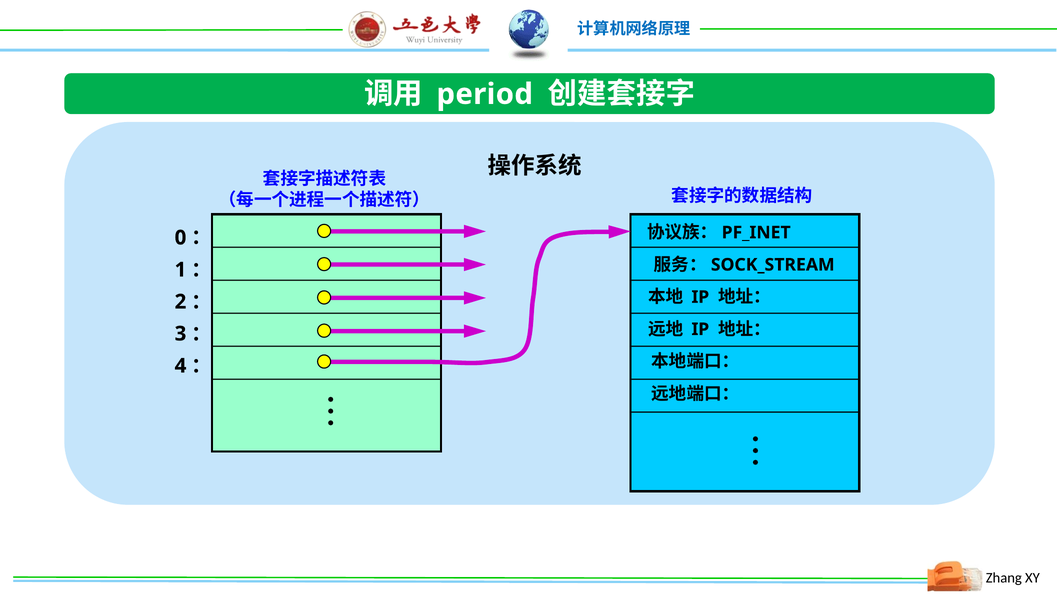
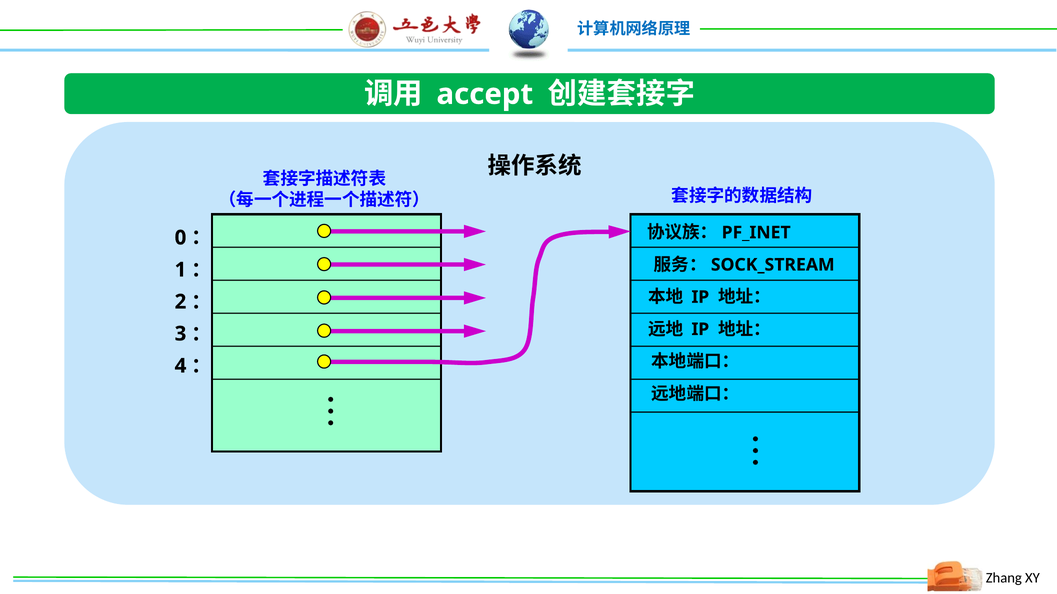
period: period -> accept (485, 94)
